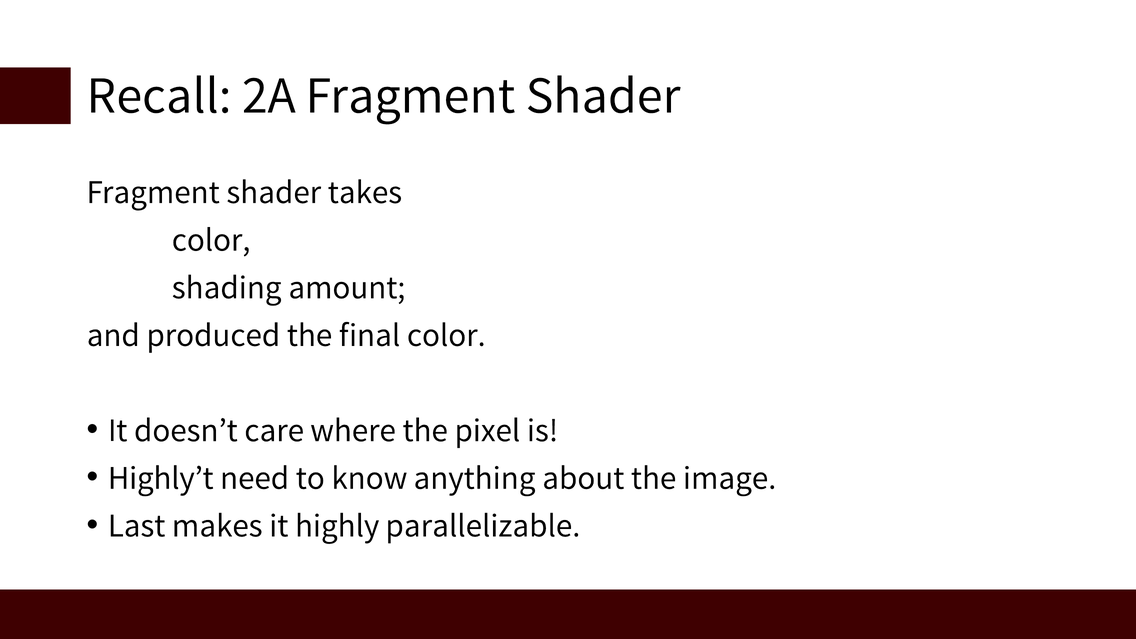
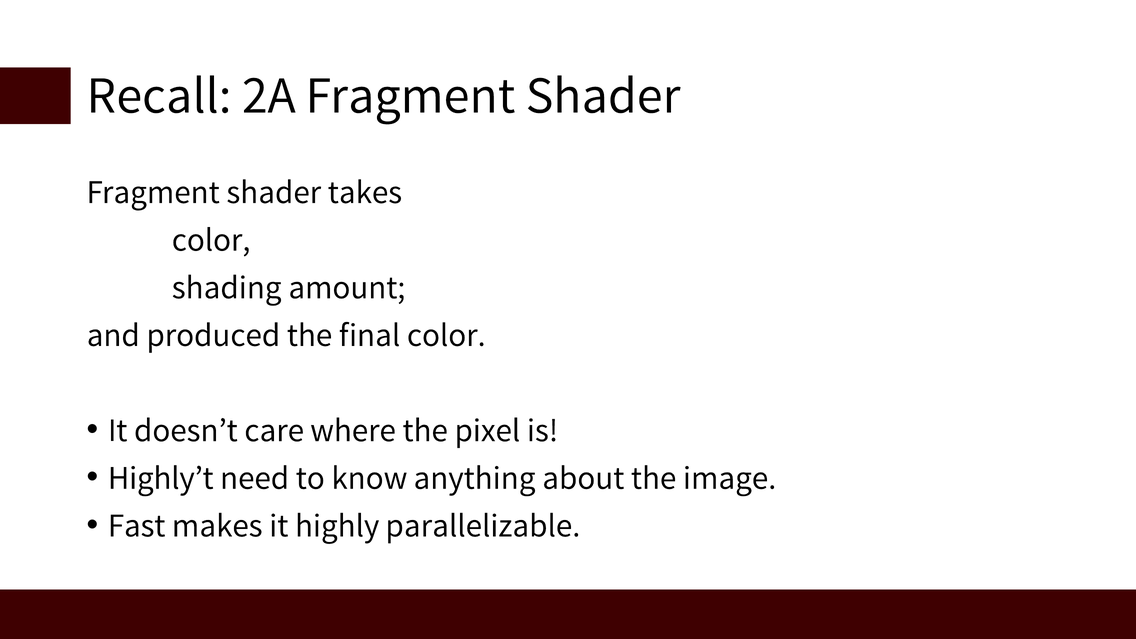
Last: Last -> Fast (137, 525)
